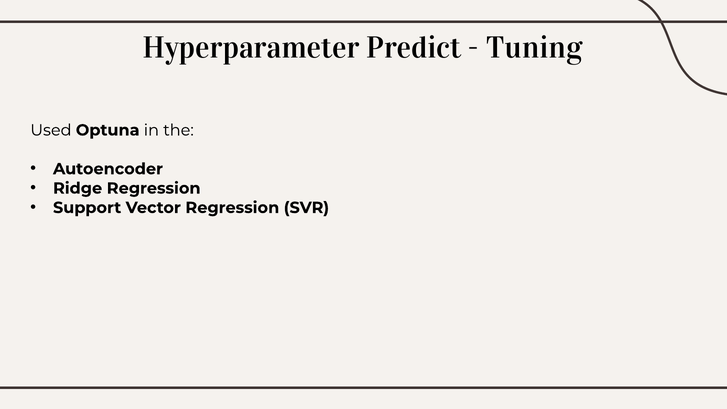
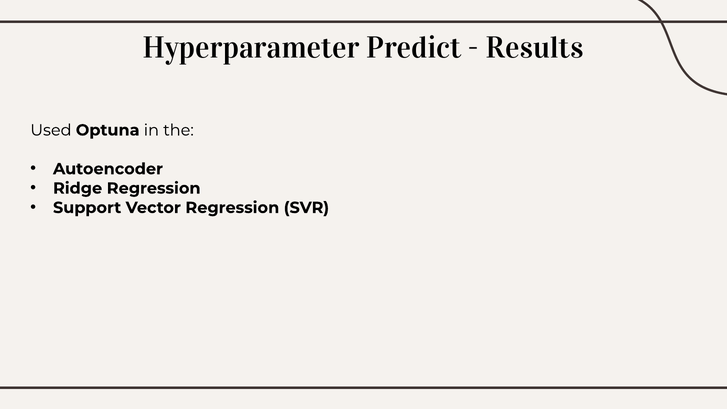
Tuning: Tuning -> Results (535, 48)
